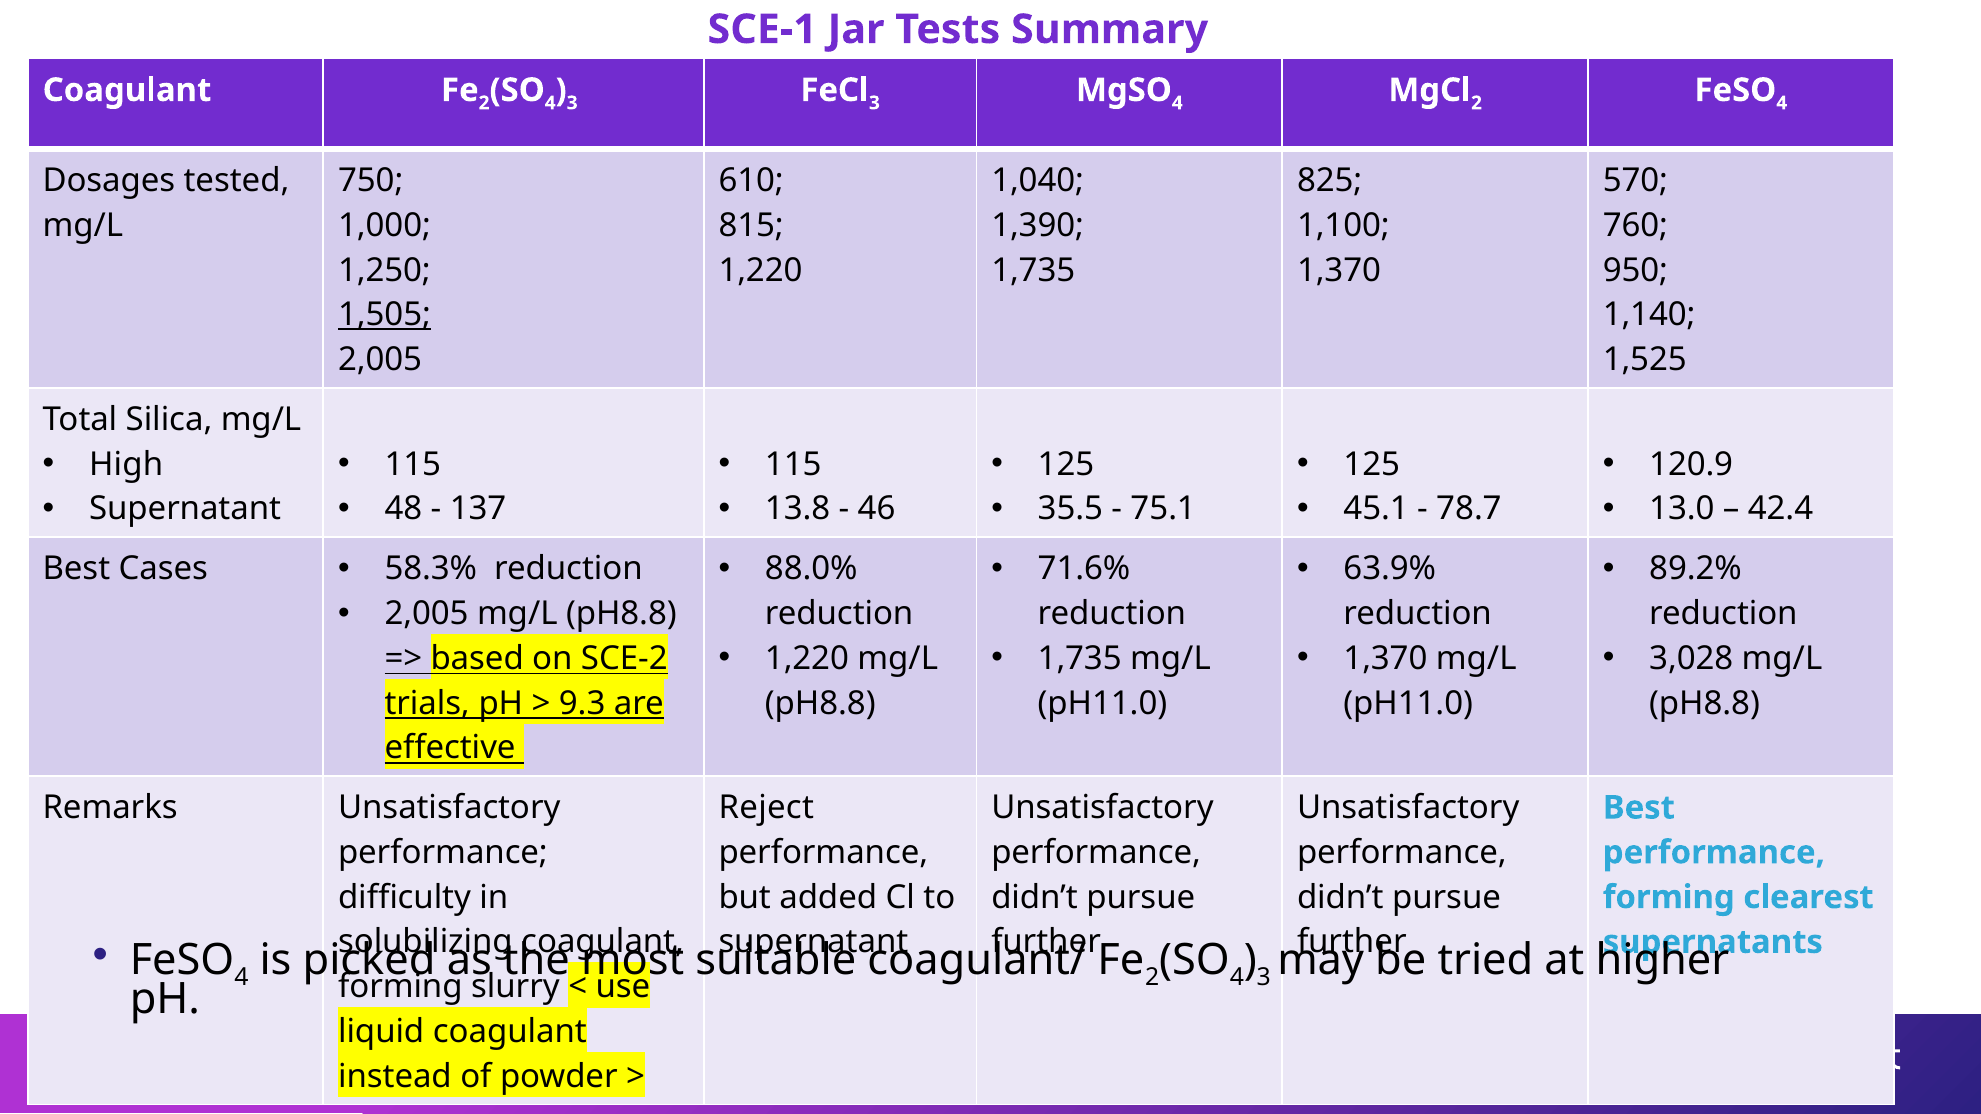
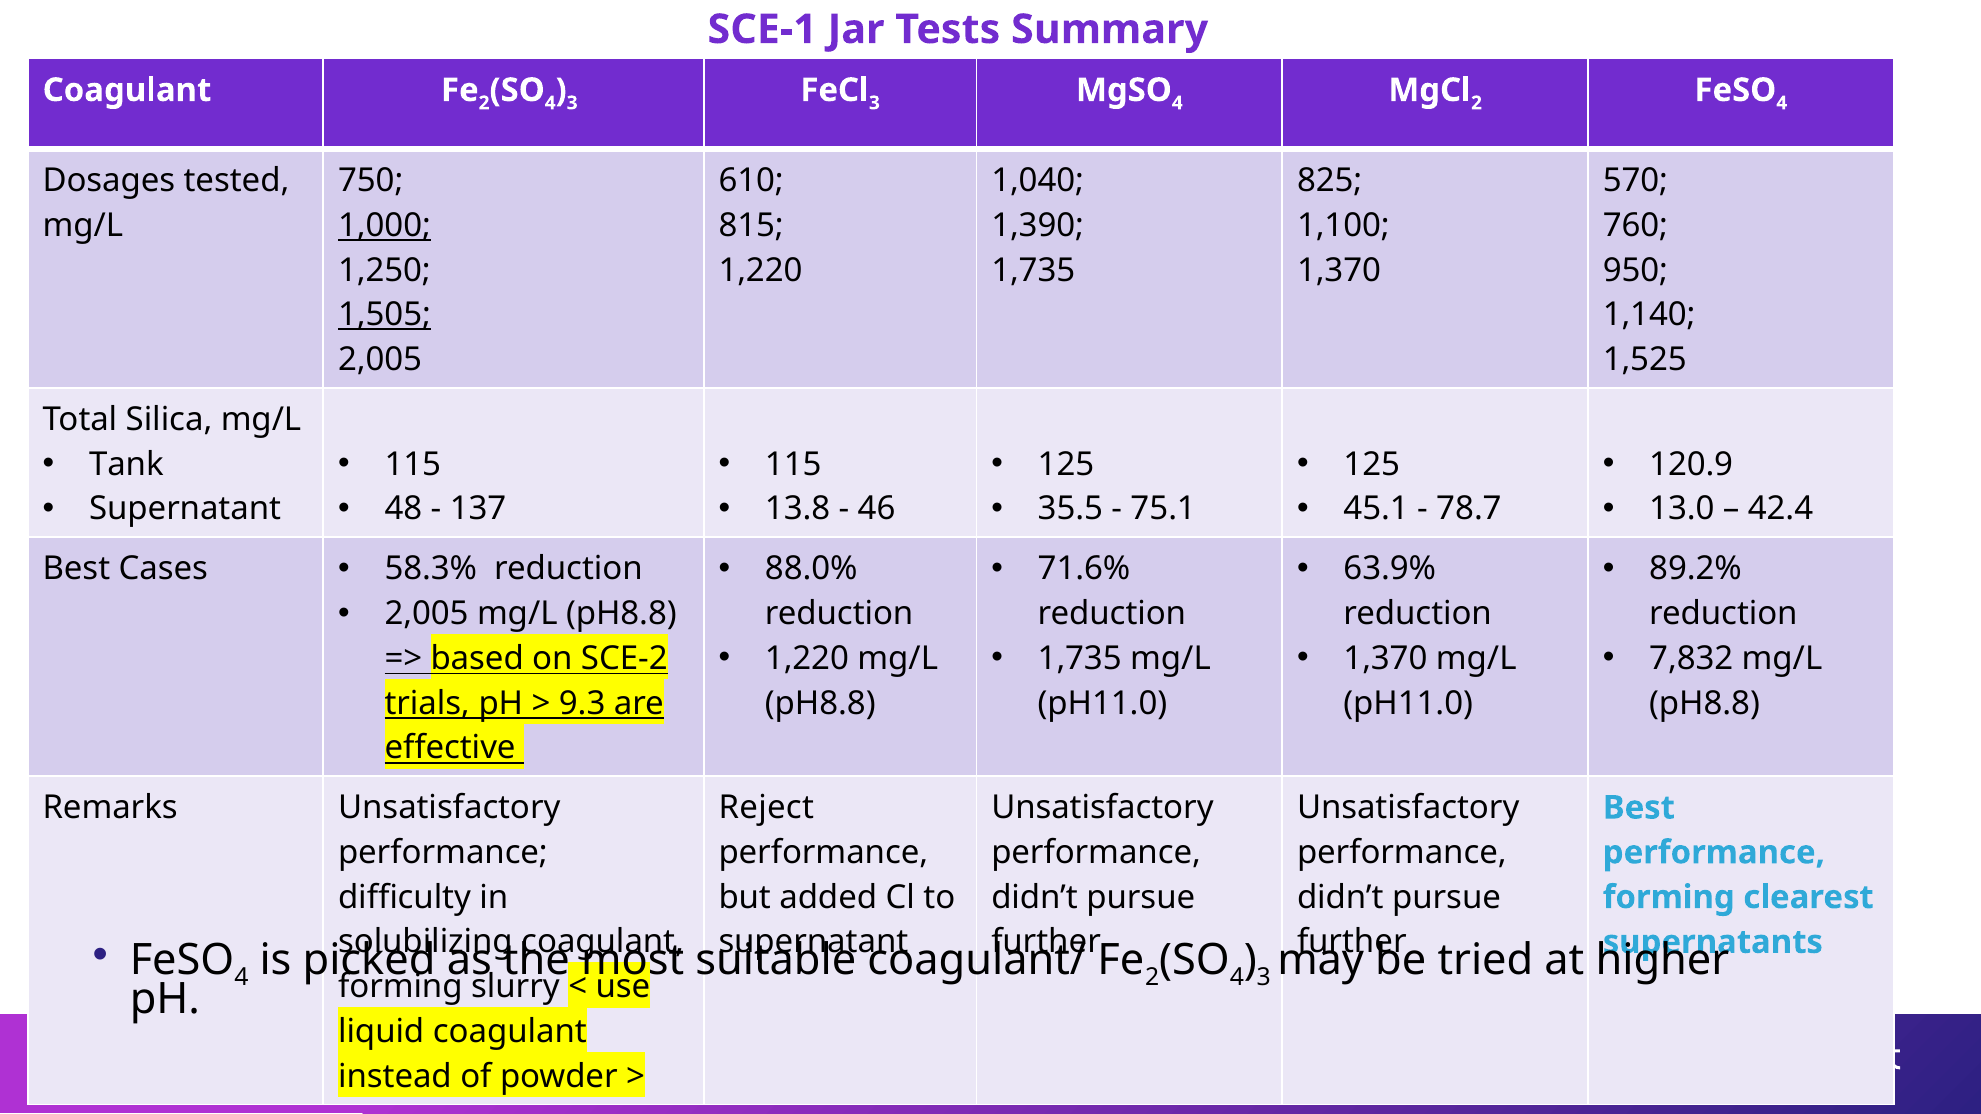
1,000 underline: none -> present (385, 225)
High: High -> Tank (126, 464)
3,028: 3,028 -> 7,832 (1691, 659)
